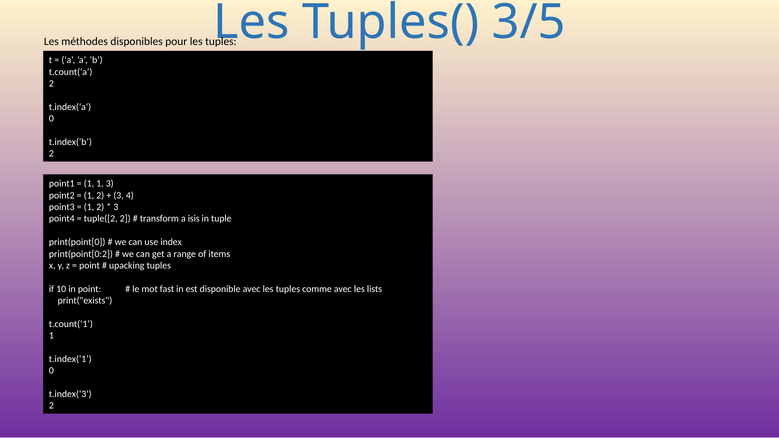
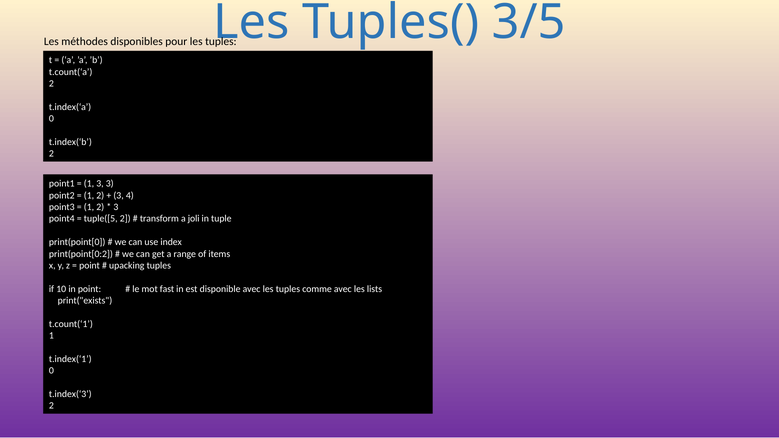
1 1: 1 -> 3 (100, 184)
tuple([2: tuple([2 -> tuple([5 (101, 219)
isis: isis -> joli (194, 219)
